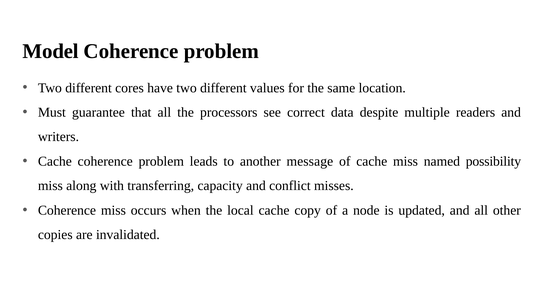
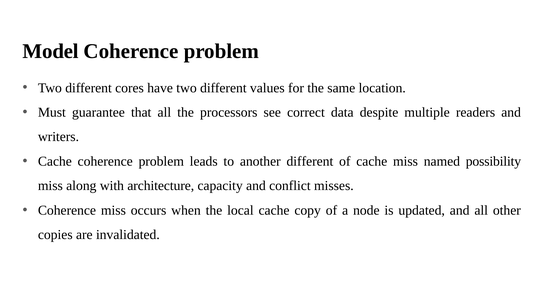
another message: message -> different (310, 161)
transferring: transferring -> architecture (161, 186)
